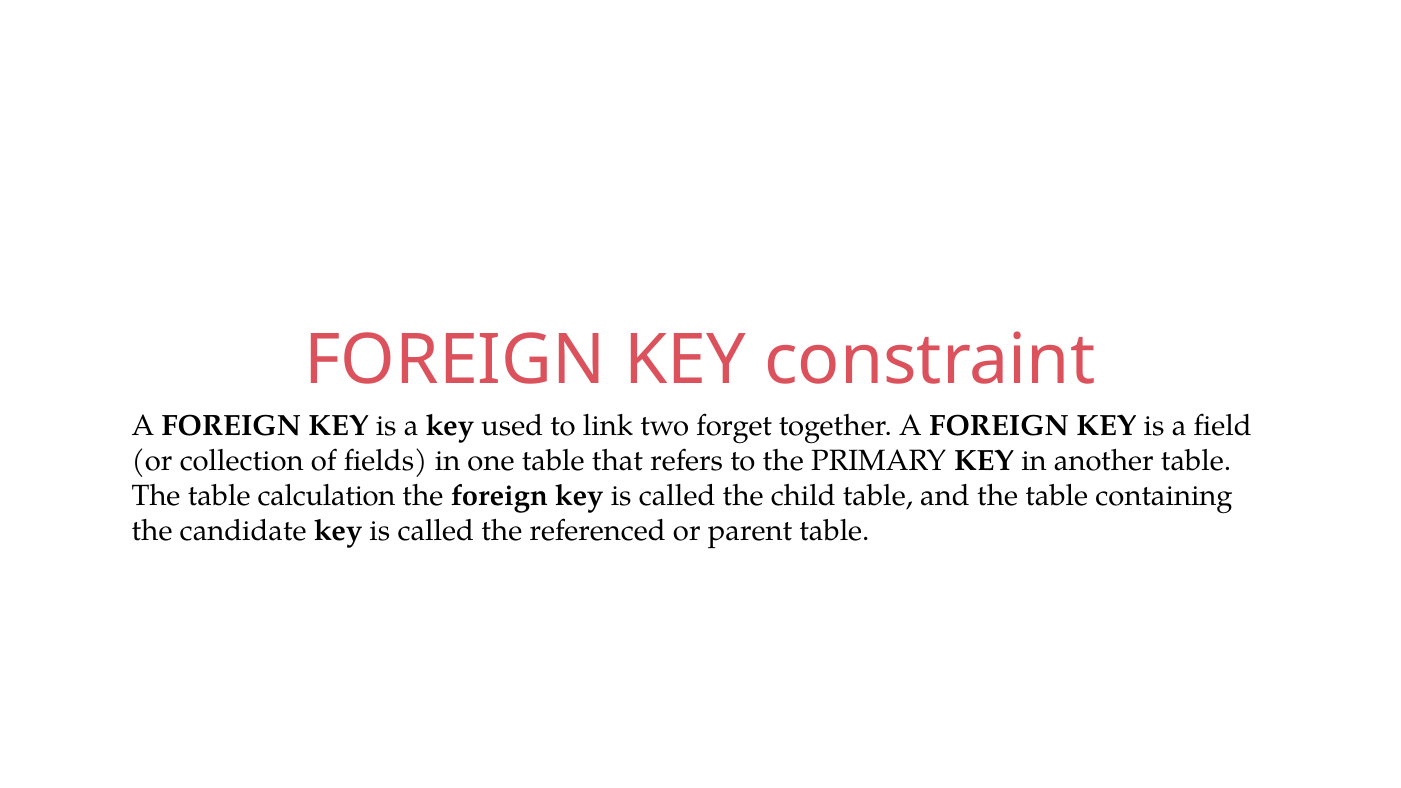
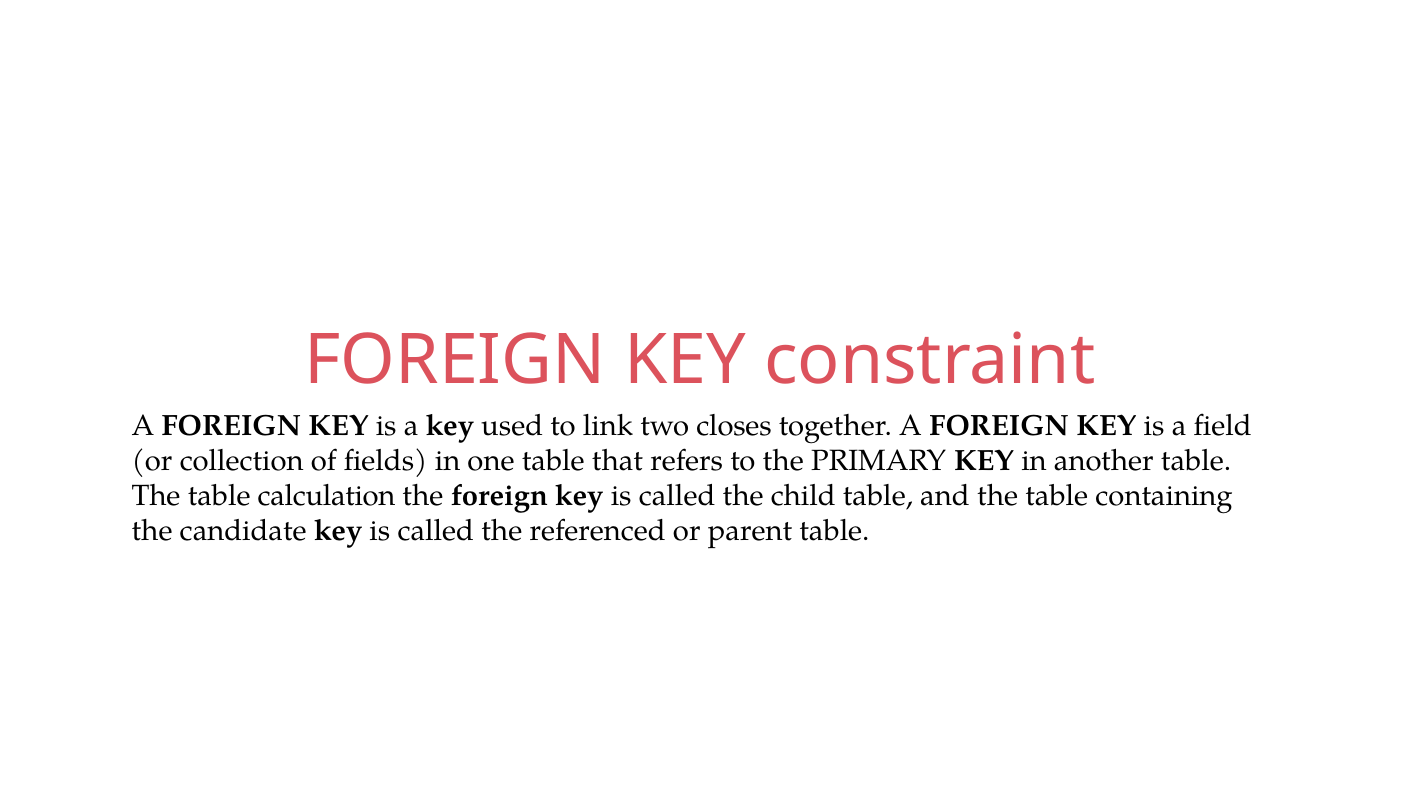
forget: forget -> closes (734, 426)
